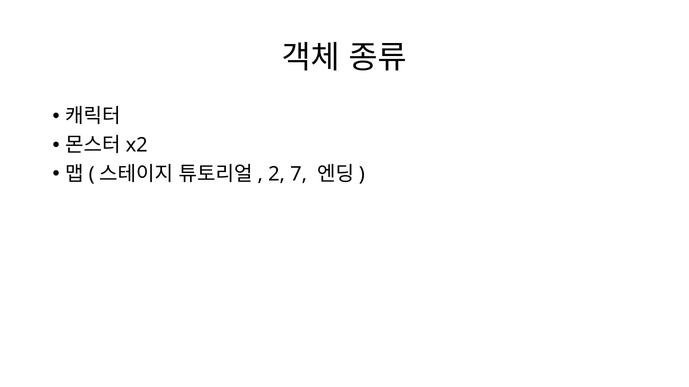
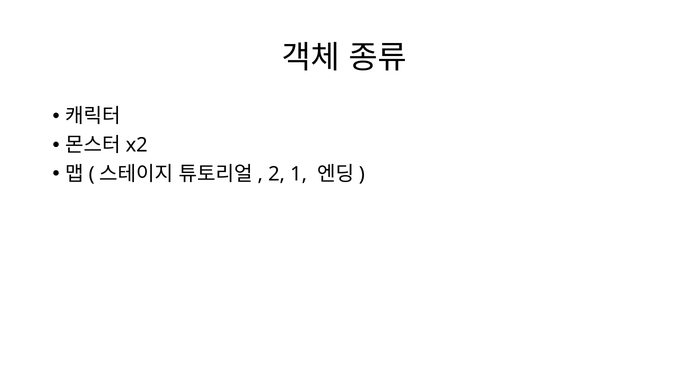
7: 7 -> 1 (299, 174)
